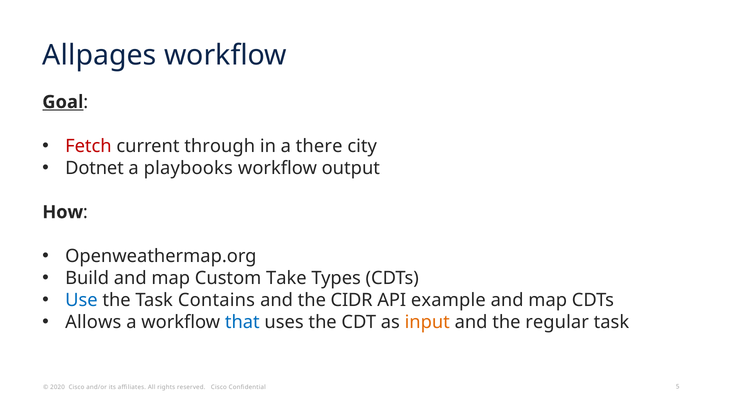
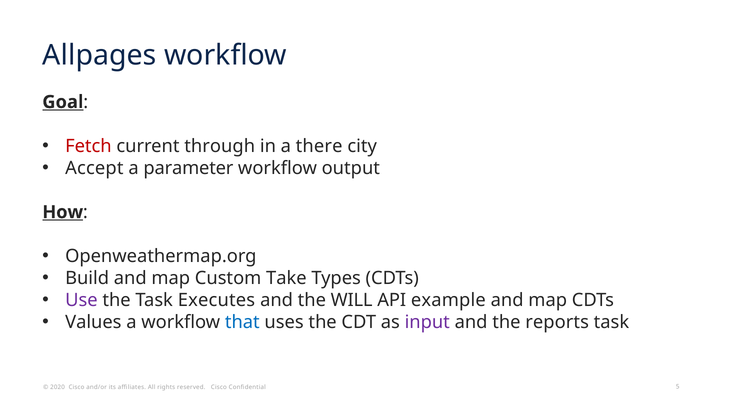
Dotnet: Dotnet -> Accept (94, 168)
playbooks: playbooks -> parameter (188, 168)
How underline: none -> present (63, 212)
Use colour: blue -> purple (81, 300)
Contains: Contains -> Executes (216, 300)
CIDR: CIDR -> WILL (352, 300)
Allows: Allows -> Values (93, 322)
input colour: orange -> purple (427, 322)
regular: regular -> reports (557, 322)
